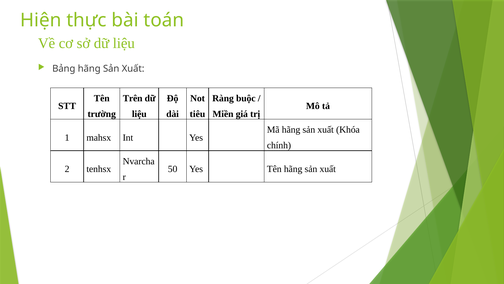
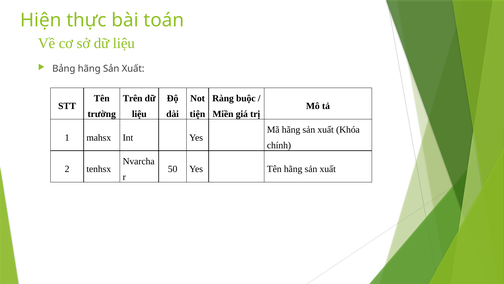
tiêu: tiêu -> tiện (197, 114)
